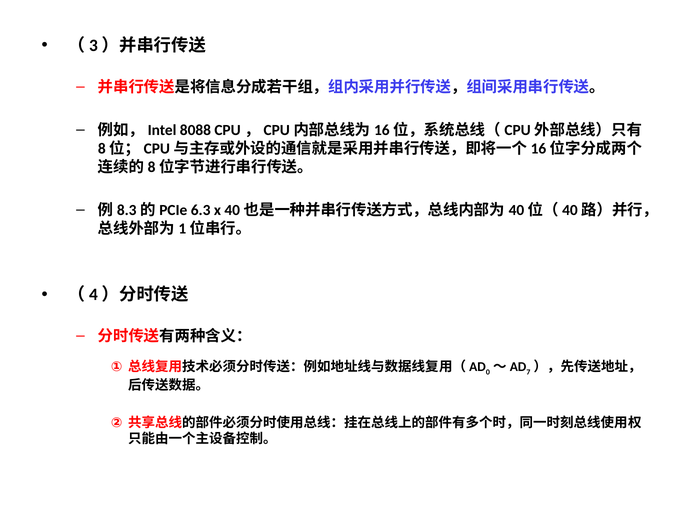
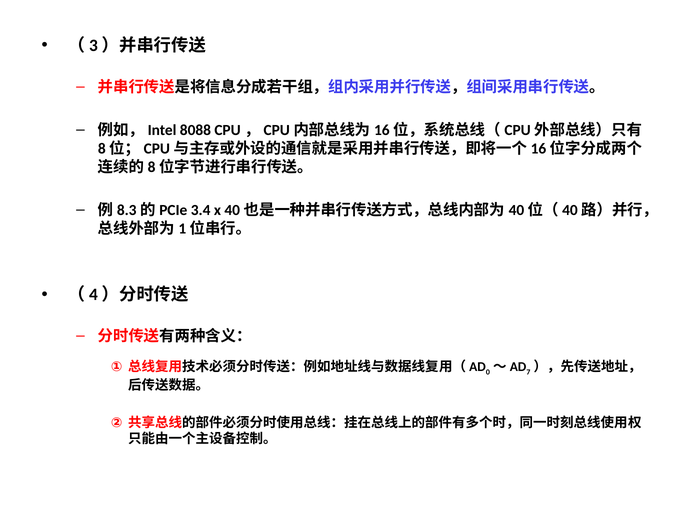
6.3: 6.3 -> 3.4 (201, 210)
